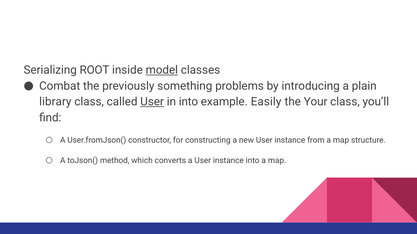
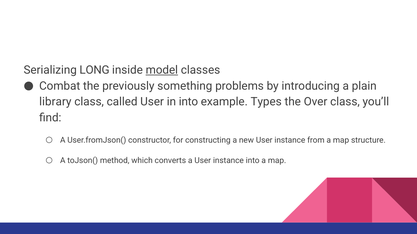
ROOT: ROOT -> LONG (95, 70)
User underline: present -> none (152, 102)
Easily: Easily -> Types (266, 102)
Your: Your -> Over (316, 102)
